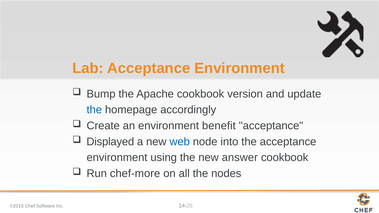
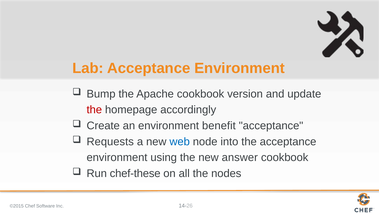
the colour: blue -> red (94, 110)
Displayed: Displayed -> Requests (110, 142)
chef-more: chef-more -> chef-these (135, 174)
